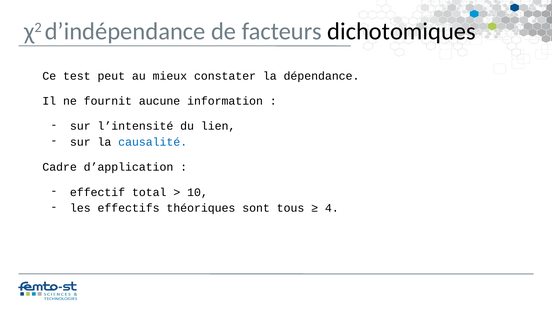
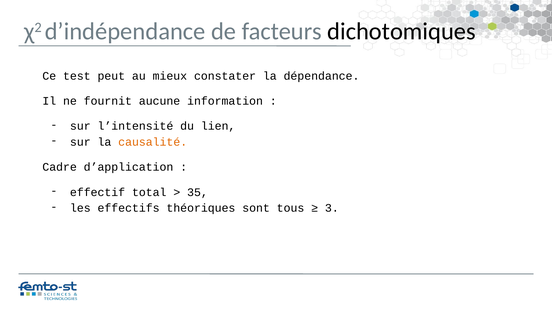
causalité colour: blue -> orange (153, 142)
10: 10 -> 35 (197, 192)
4: 4 -> 3 (332, 208)
